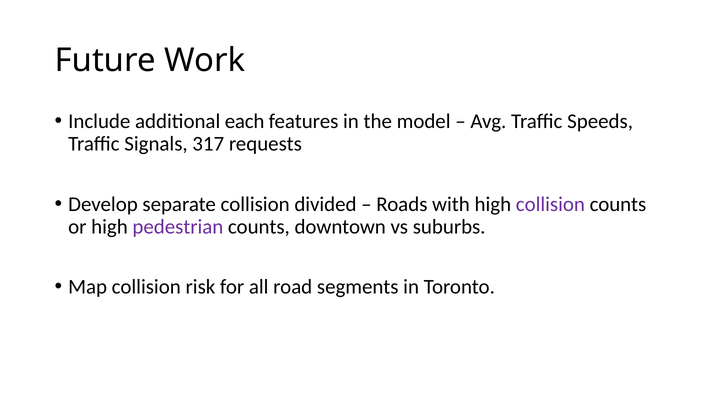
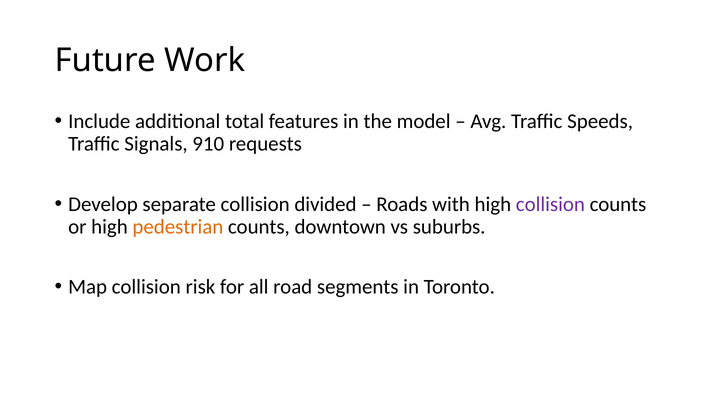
each: each -> total (245, 121)
317: 317 -> 910 (208, 144)
pedestrian colour: purple -> orange (178, 227)
